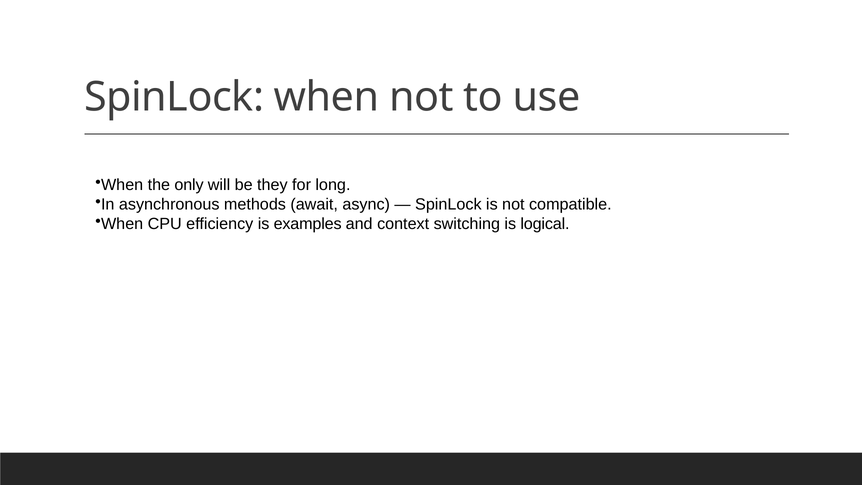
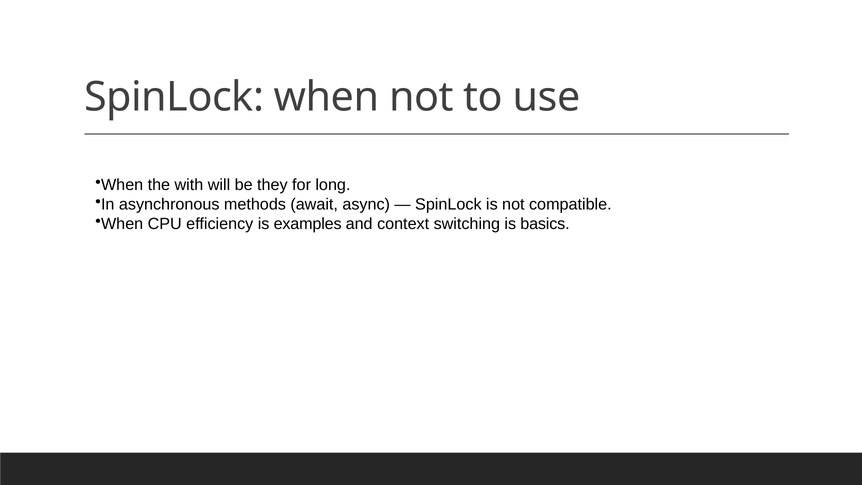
only: only -> with (189, 185)
logical: logical -> basics (545, 224)
